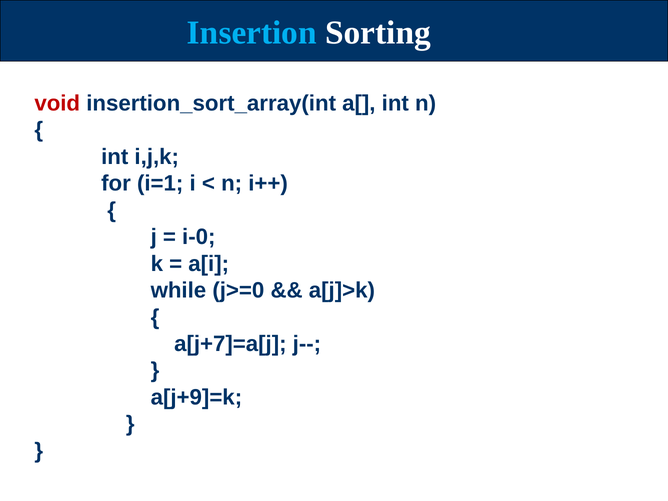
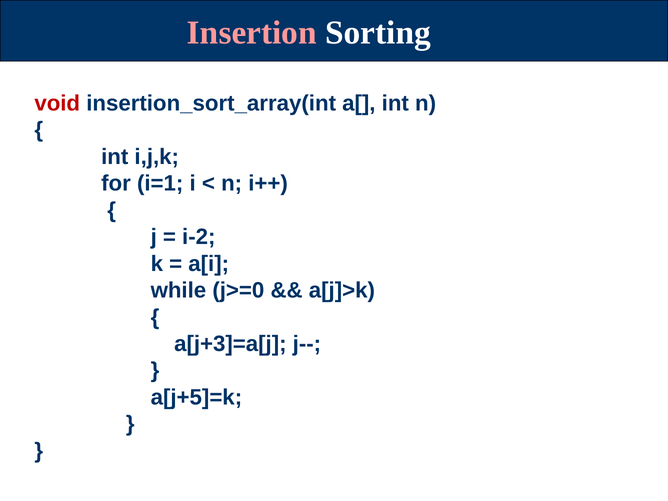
Insertion colour: light blue -> pink (252, 33)
i-0: i-0 -> i-2 (199, 237)
a[j+7]=a[j: a[j+7]=a[j -> a[j+3]=a[j (230, 344)
a[j+9]=k: a[j+9]=k -> a[j+5]=k (196, 397)
